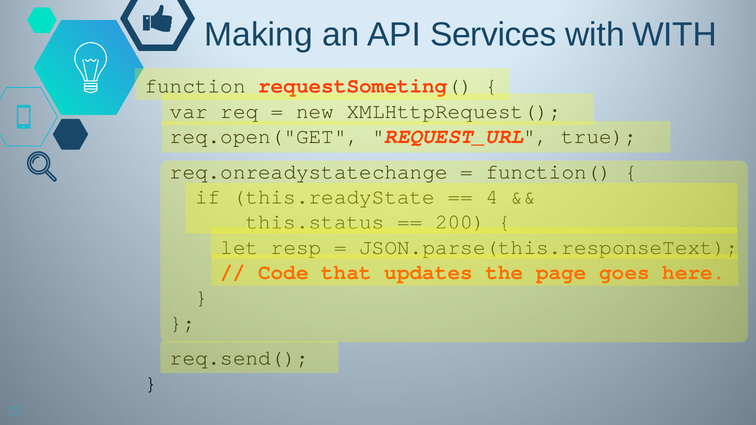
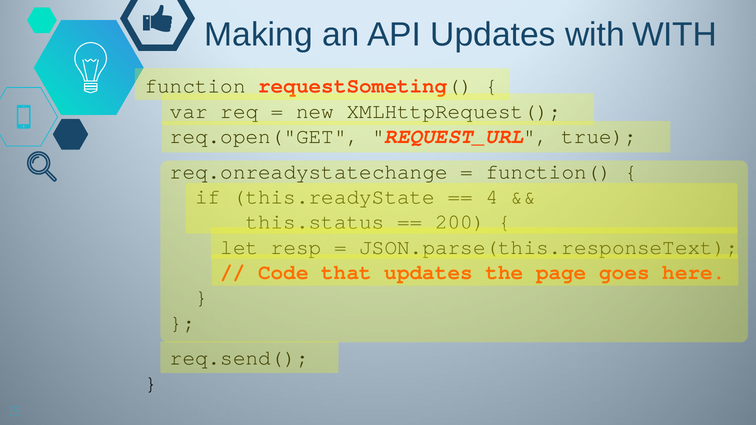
API Services: Services -> Updates (493, 35)
